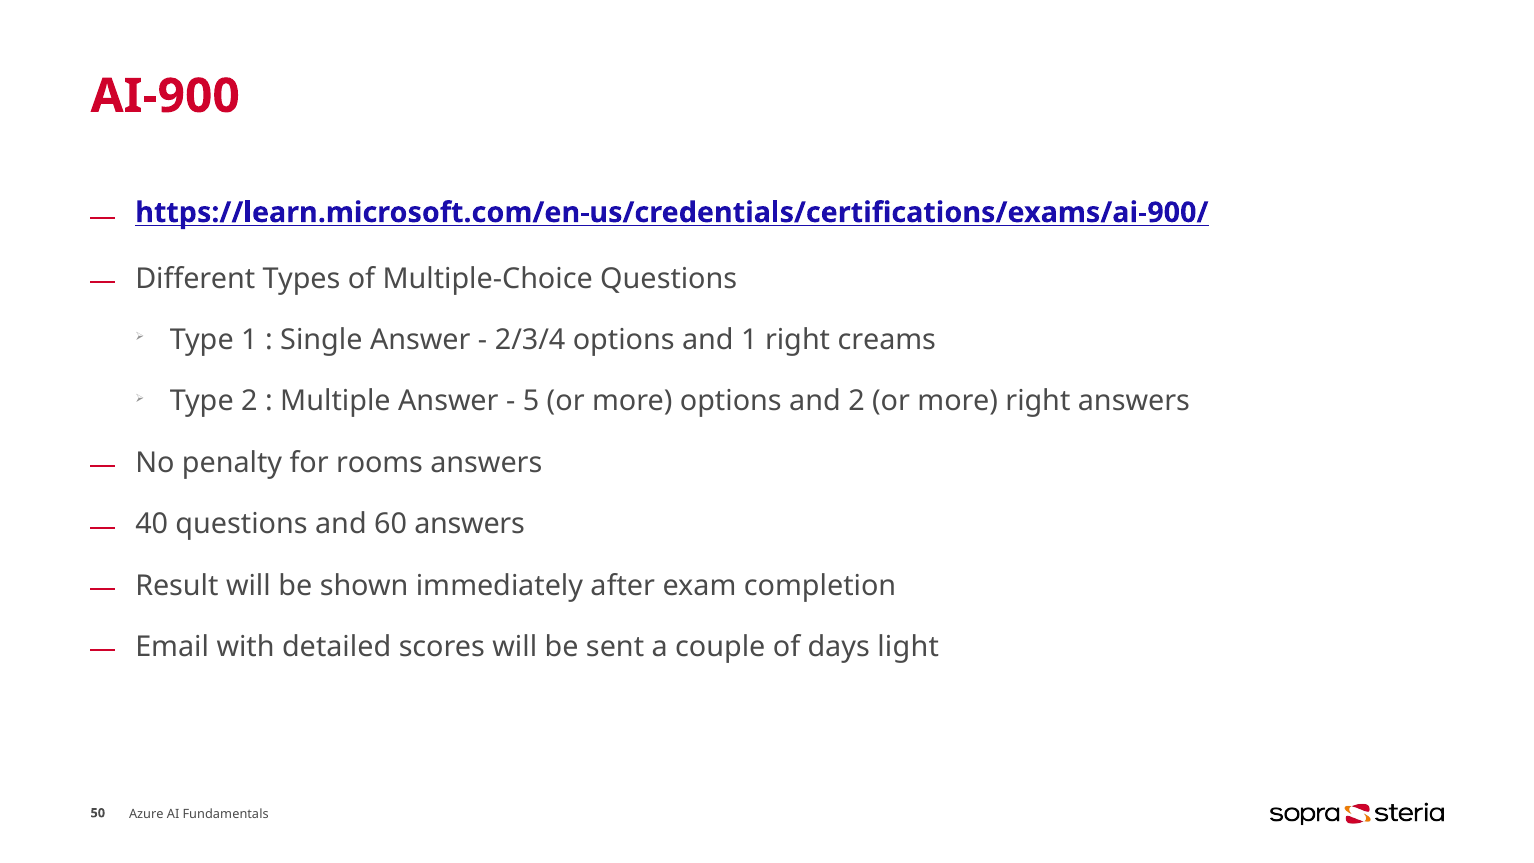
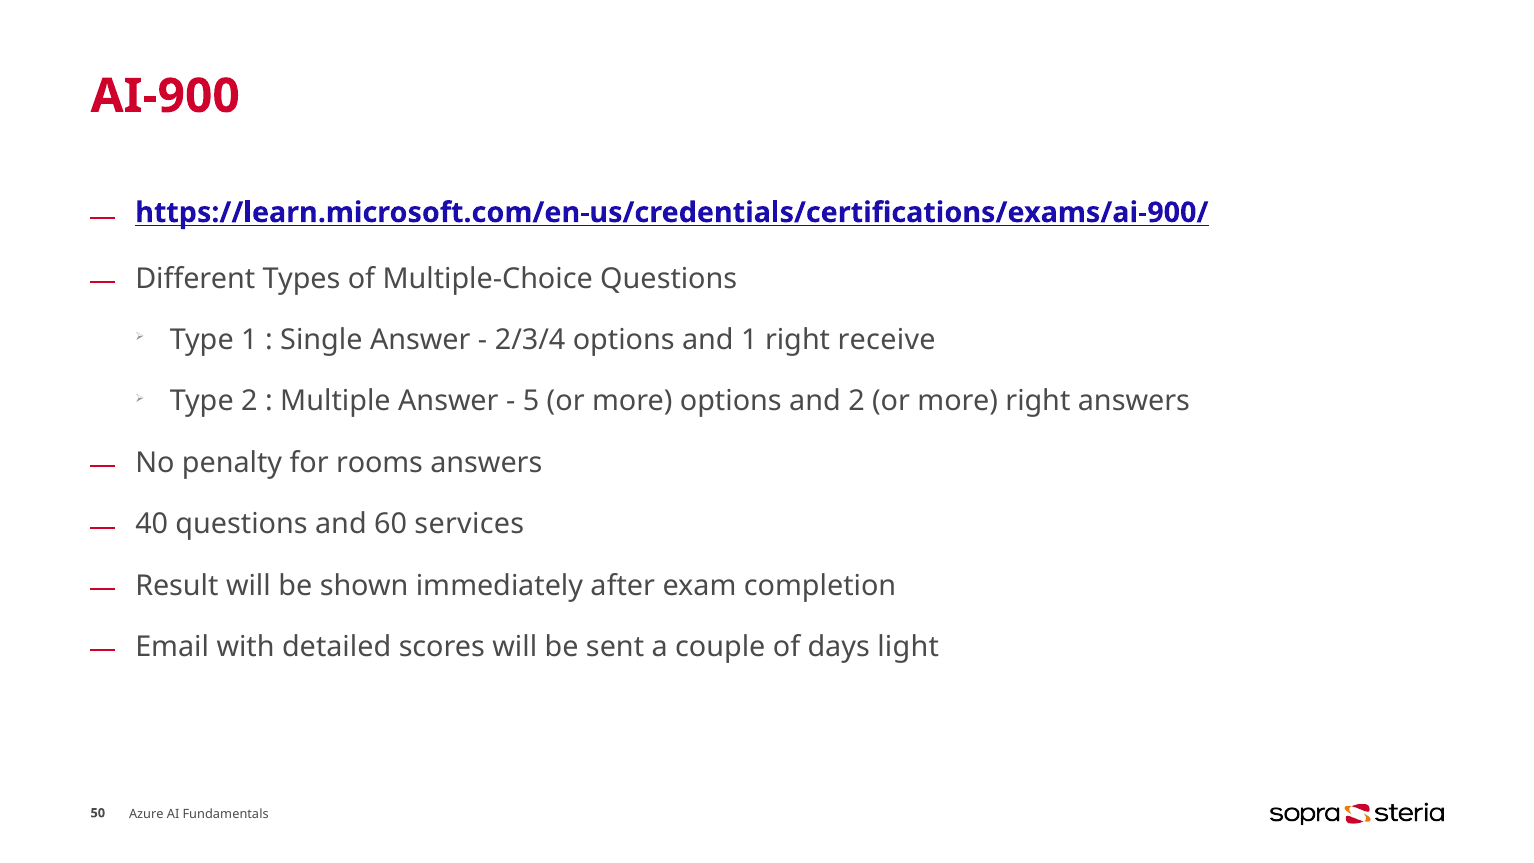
creams: creams -> receive (887, 340)
60 answers: answers -> services (469, 524)
